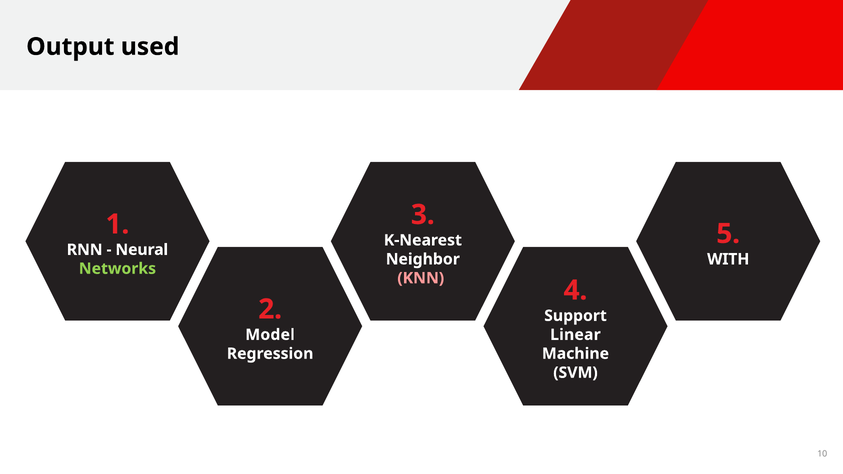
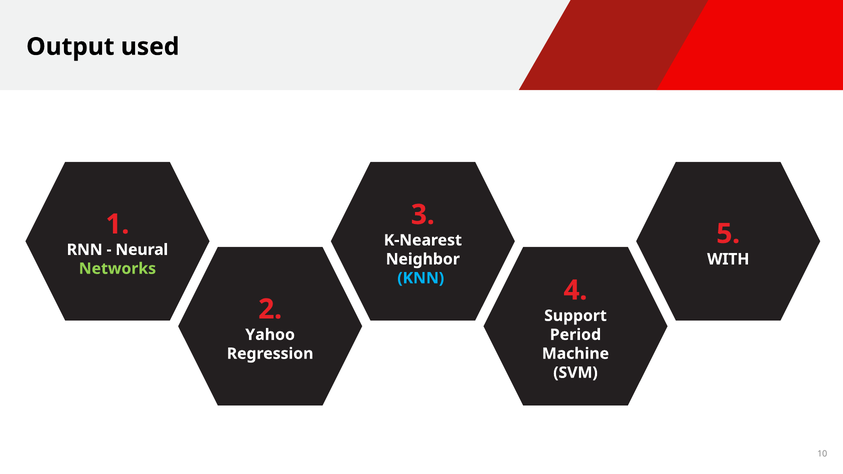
KNN colour: pink -> light blue (421, 278)
Model: Model -> Yahoo (270, 335)
Linear: Linear -> Period (575, 335)
